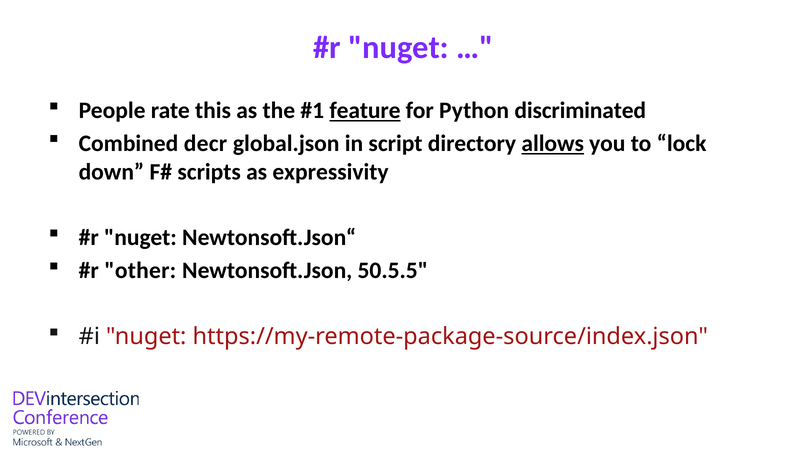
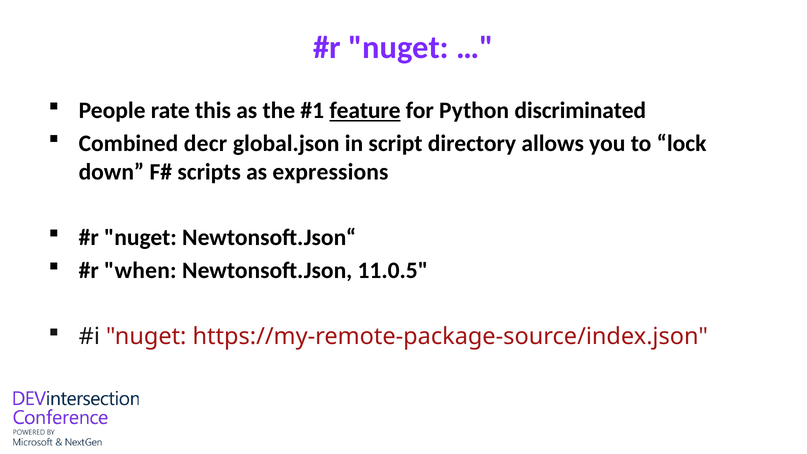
allows underline: present -> none (553, 144)
expressivity: expressivity -> expressions (330, 172)
other: other -> when (140, 271)
50.5.5: 50.5.5 -> 11.0.5 (393, 271)
